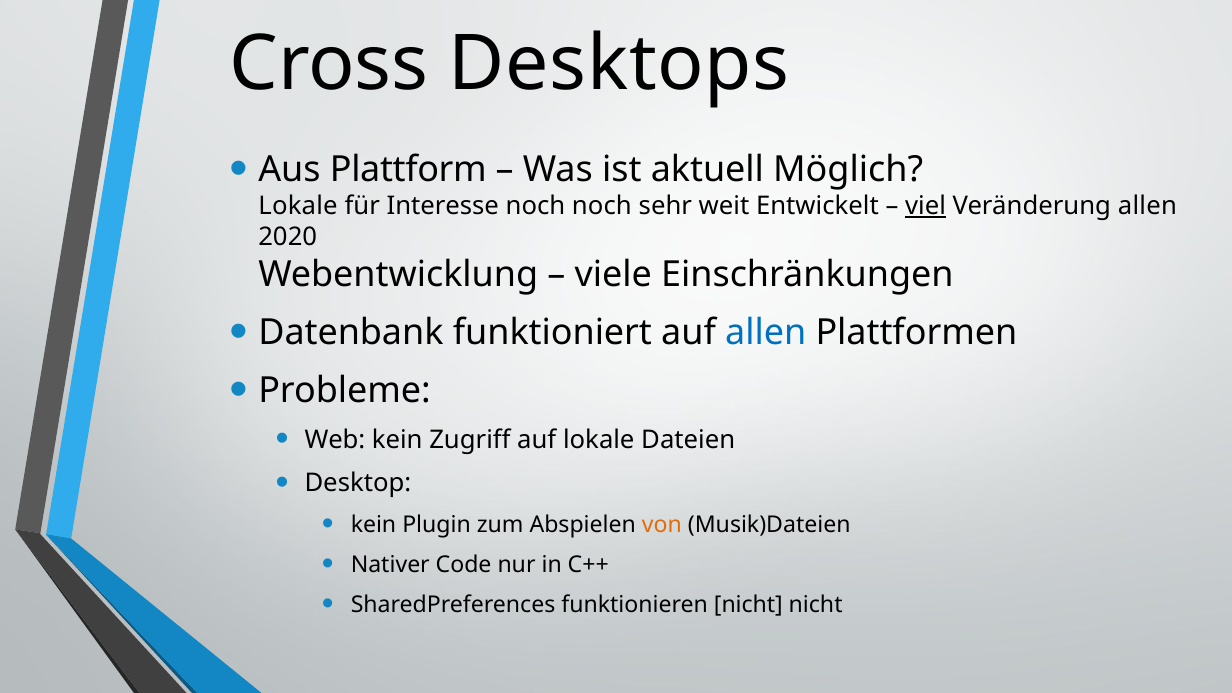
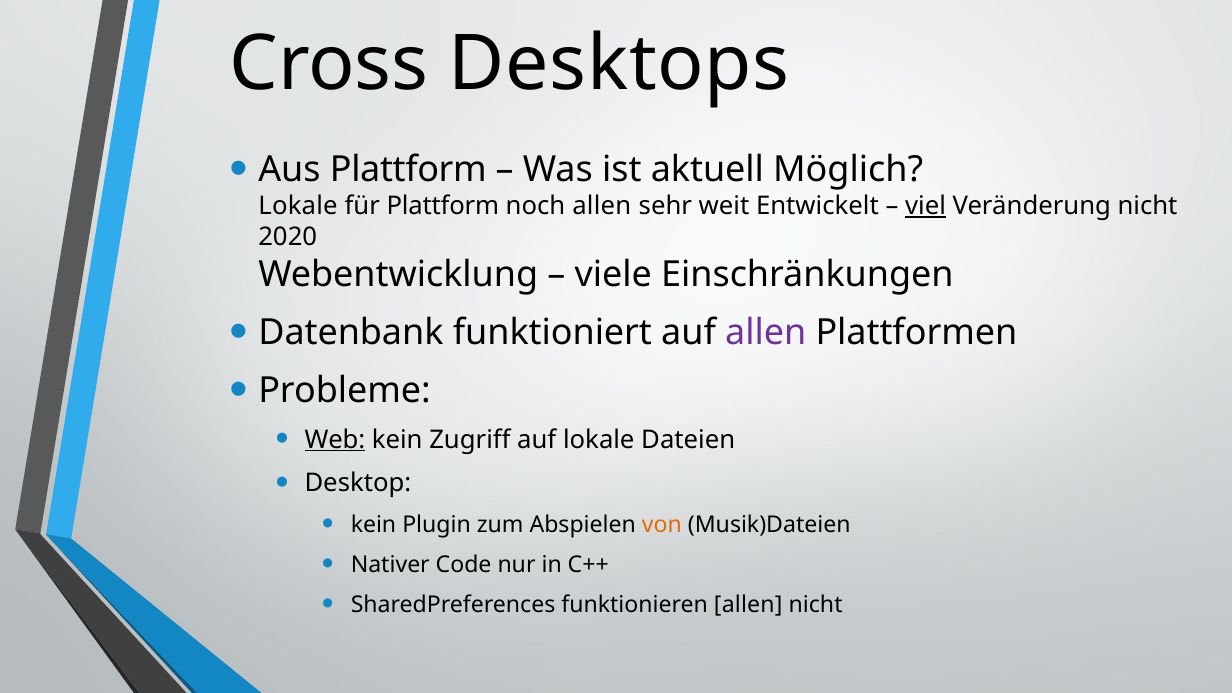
für Interesse: Interesse -> Plattform (443, 206)
noch noch: noch -> allen (602, 206)
Veränderung allen: allen -> nicht (1148, 206)
allen colour: blue -> purple (766, 332)
Web underline: none -> present (335, 440)
funktionieren nicht: nicht -> allen (748, 605)
